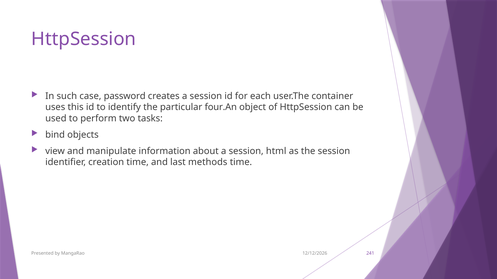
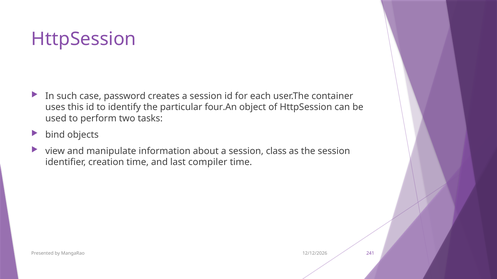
html: html -> class (276, 151)
methods: methods -> compiler (208, 162)
